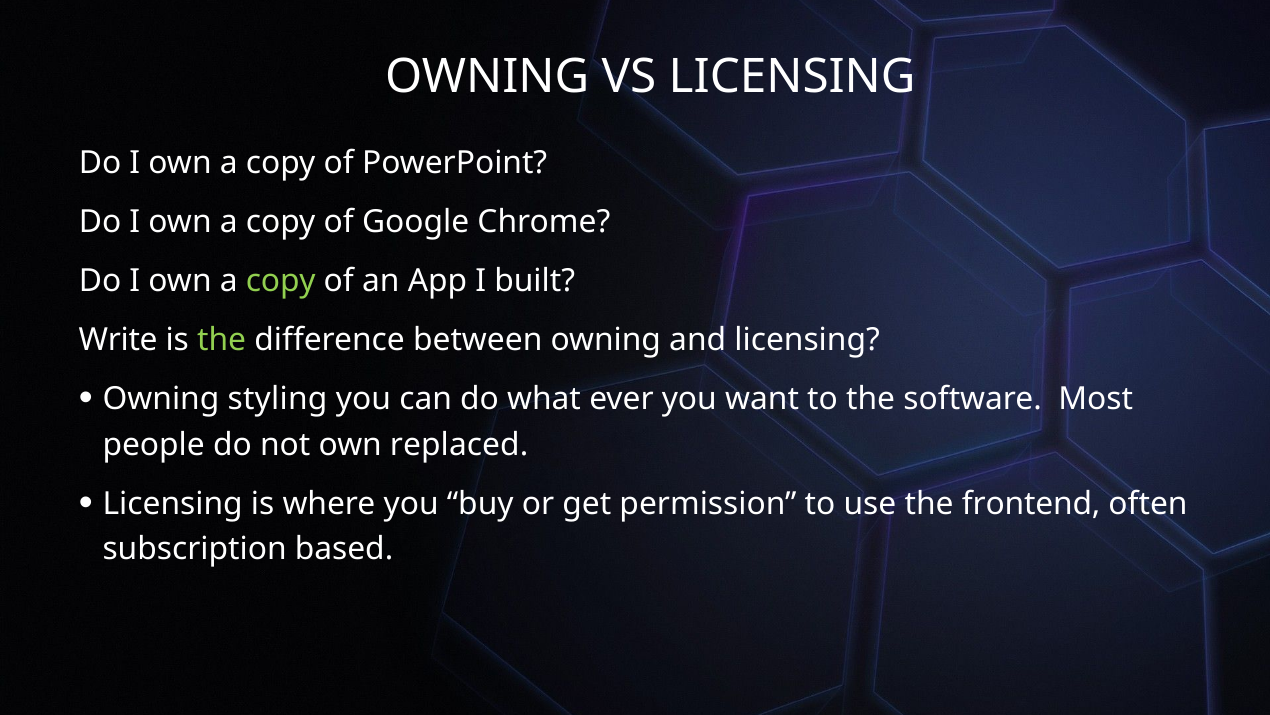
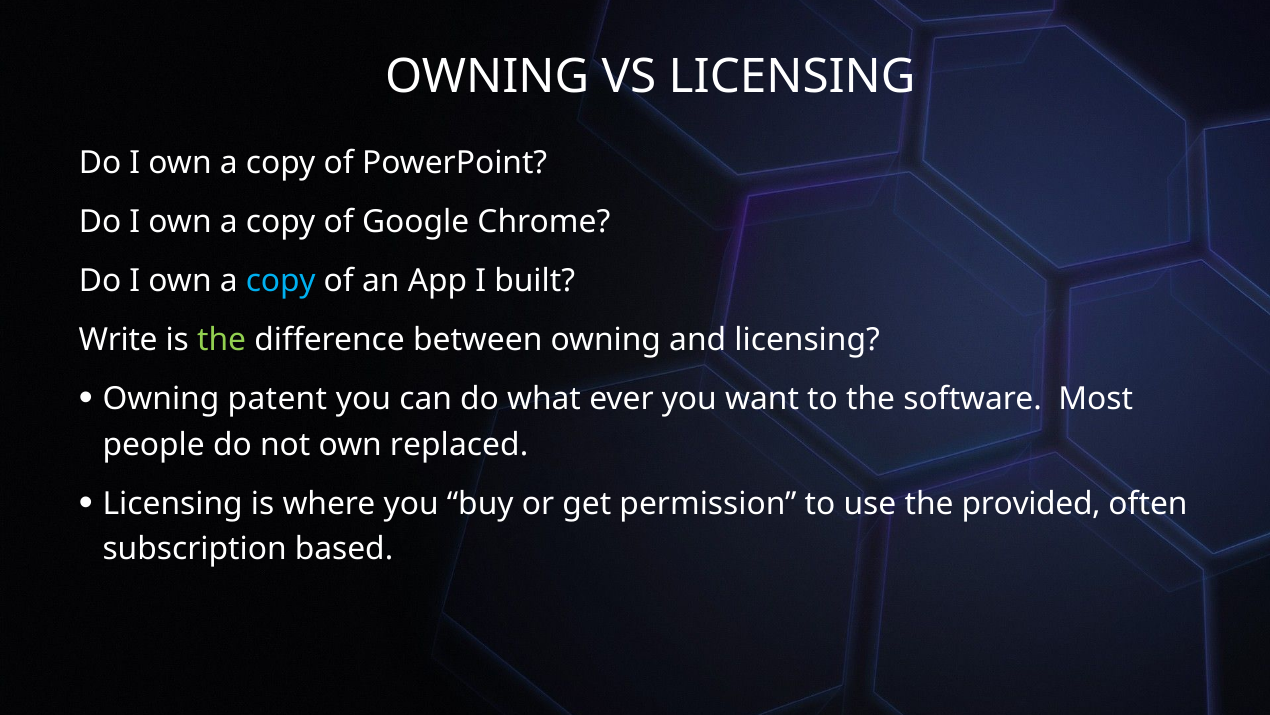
copy colour: light green -> light blue (281, 281)
styling: styling -> patent (277, 399)
frontend: frontend -> provided (1031, 503)
